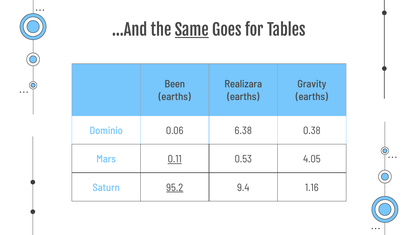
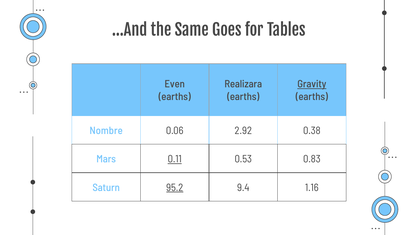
Same underline: present -> none (192, 31)
Been: Been -> Even (175, 84)
Gravity underline: none -> present (312, 84)
Dominio: Dominio -> Nombre (106, 131)
6.38: 6.38 -> 2.92 (243, 131)
4.05: 4.05 -> 0.83 (312, 159)
